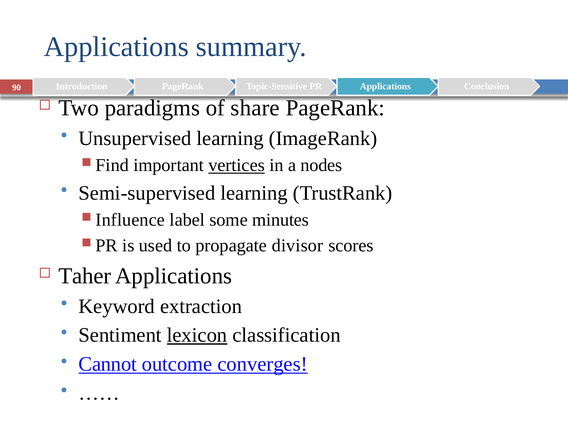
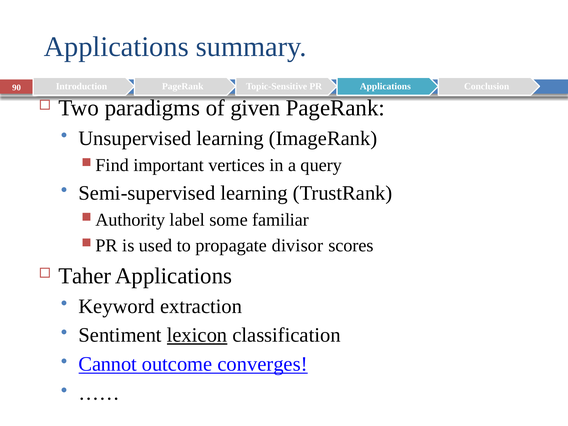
share: share -> given (255, 108)
vertices underline: present -> none (237, 165)
nodes: nodes -> query (321, 165)
Influence: Influence -> Authority (130, 220)
minutes: minutes -> familiar (281, 220)
